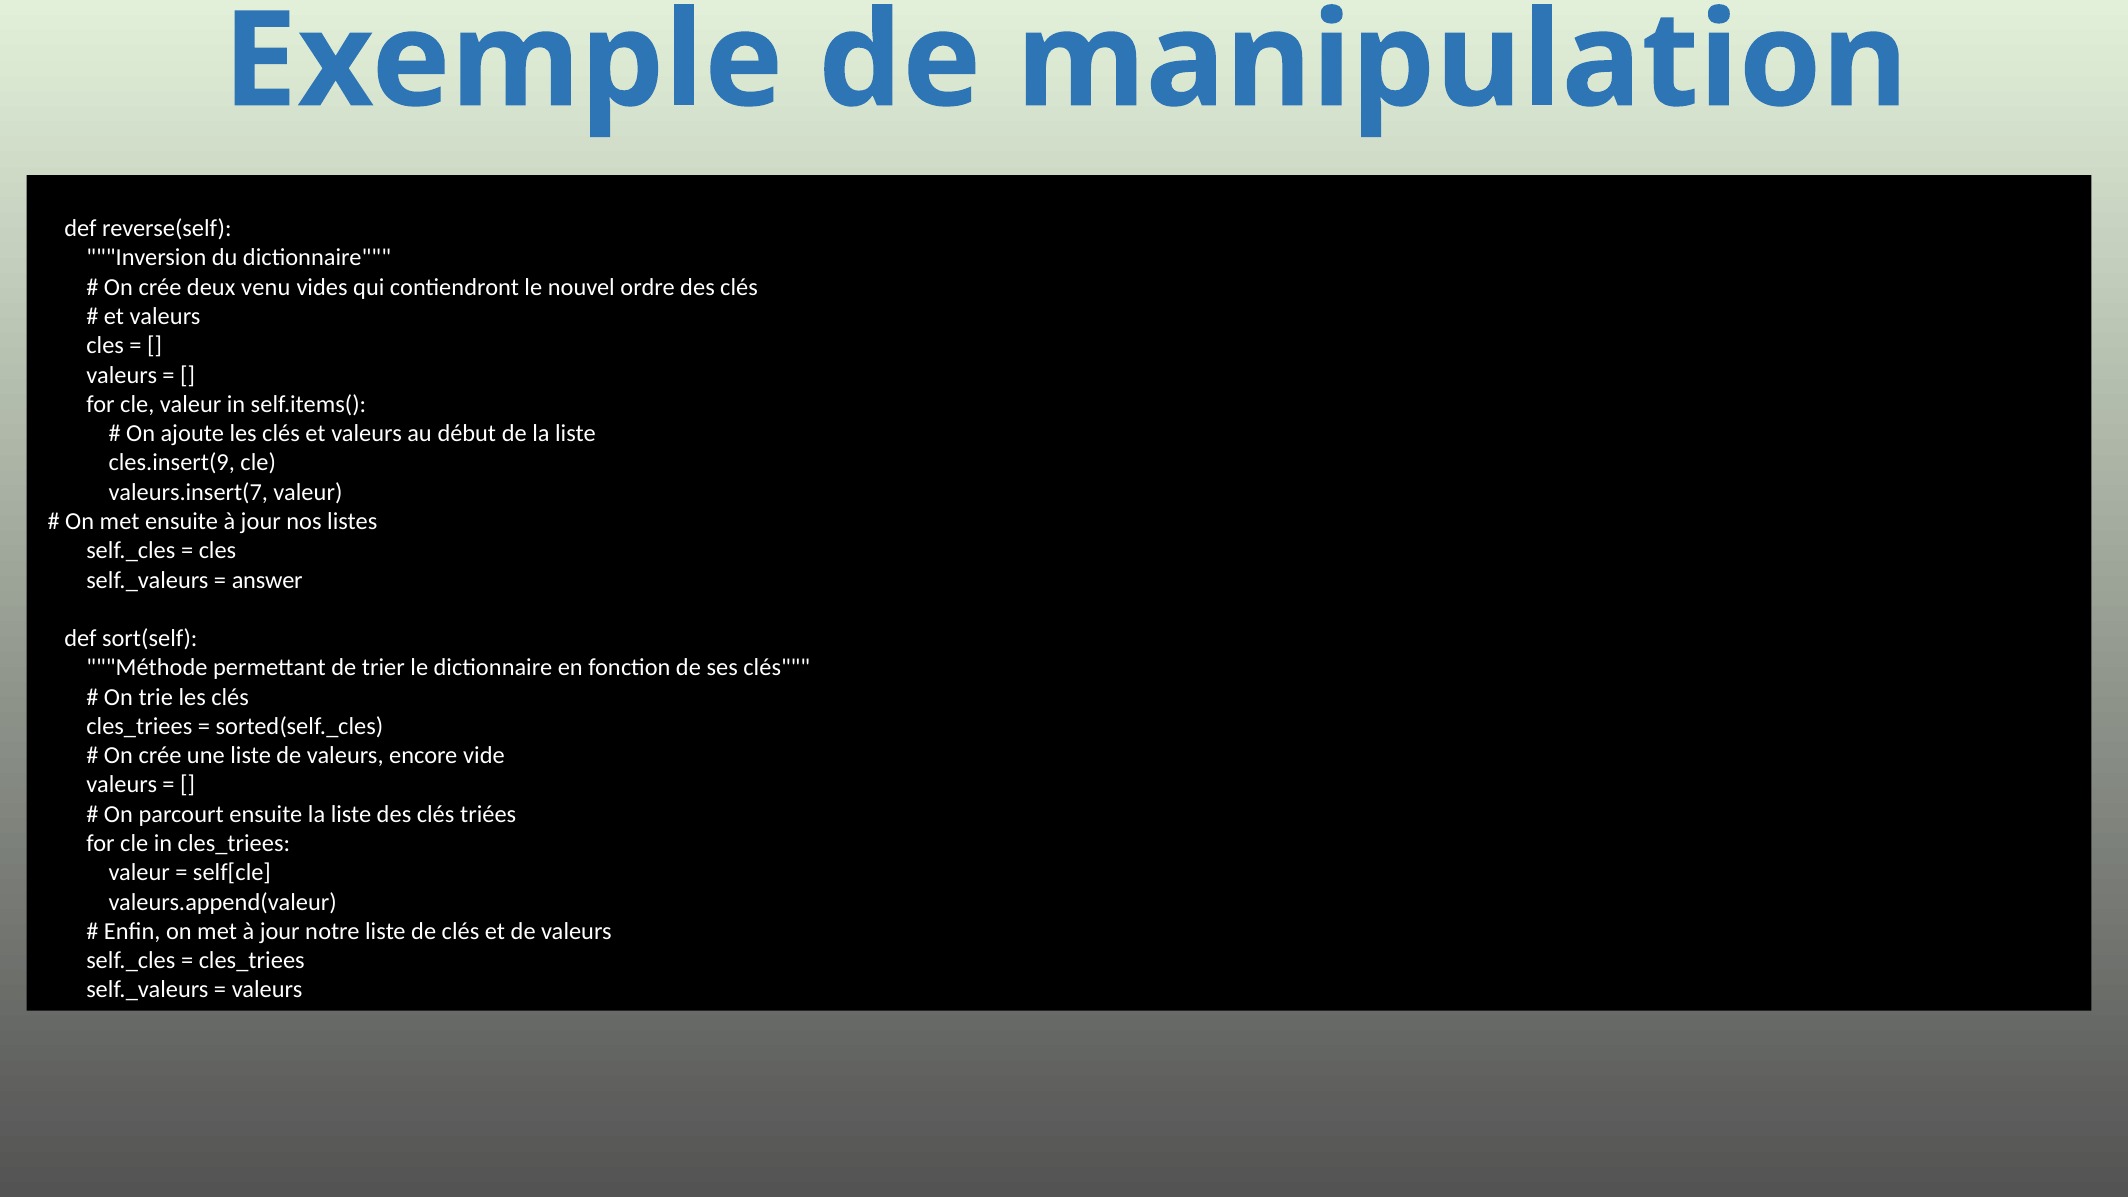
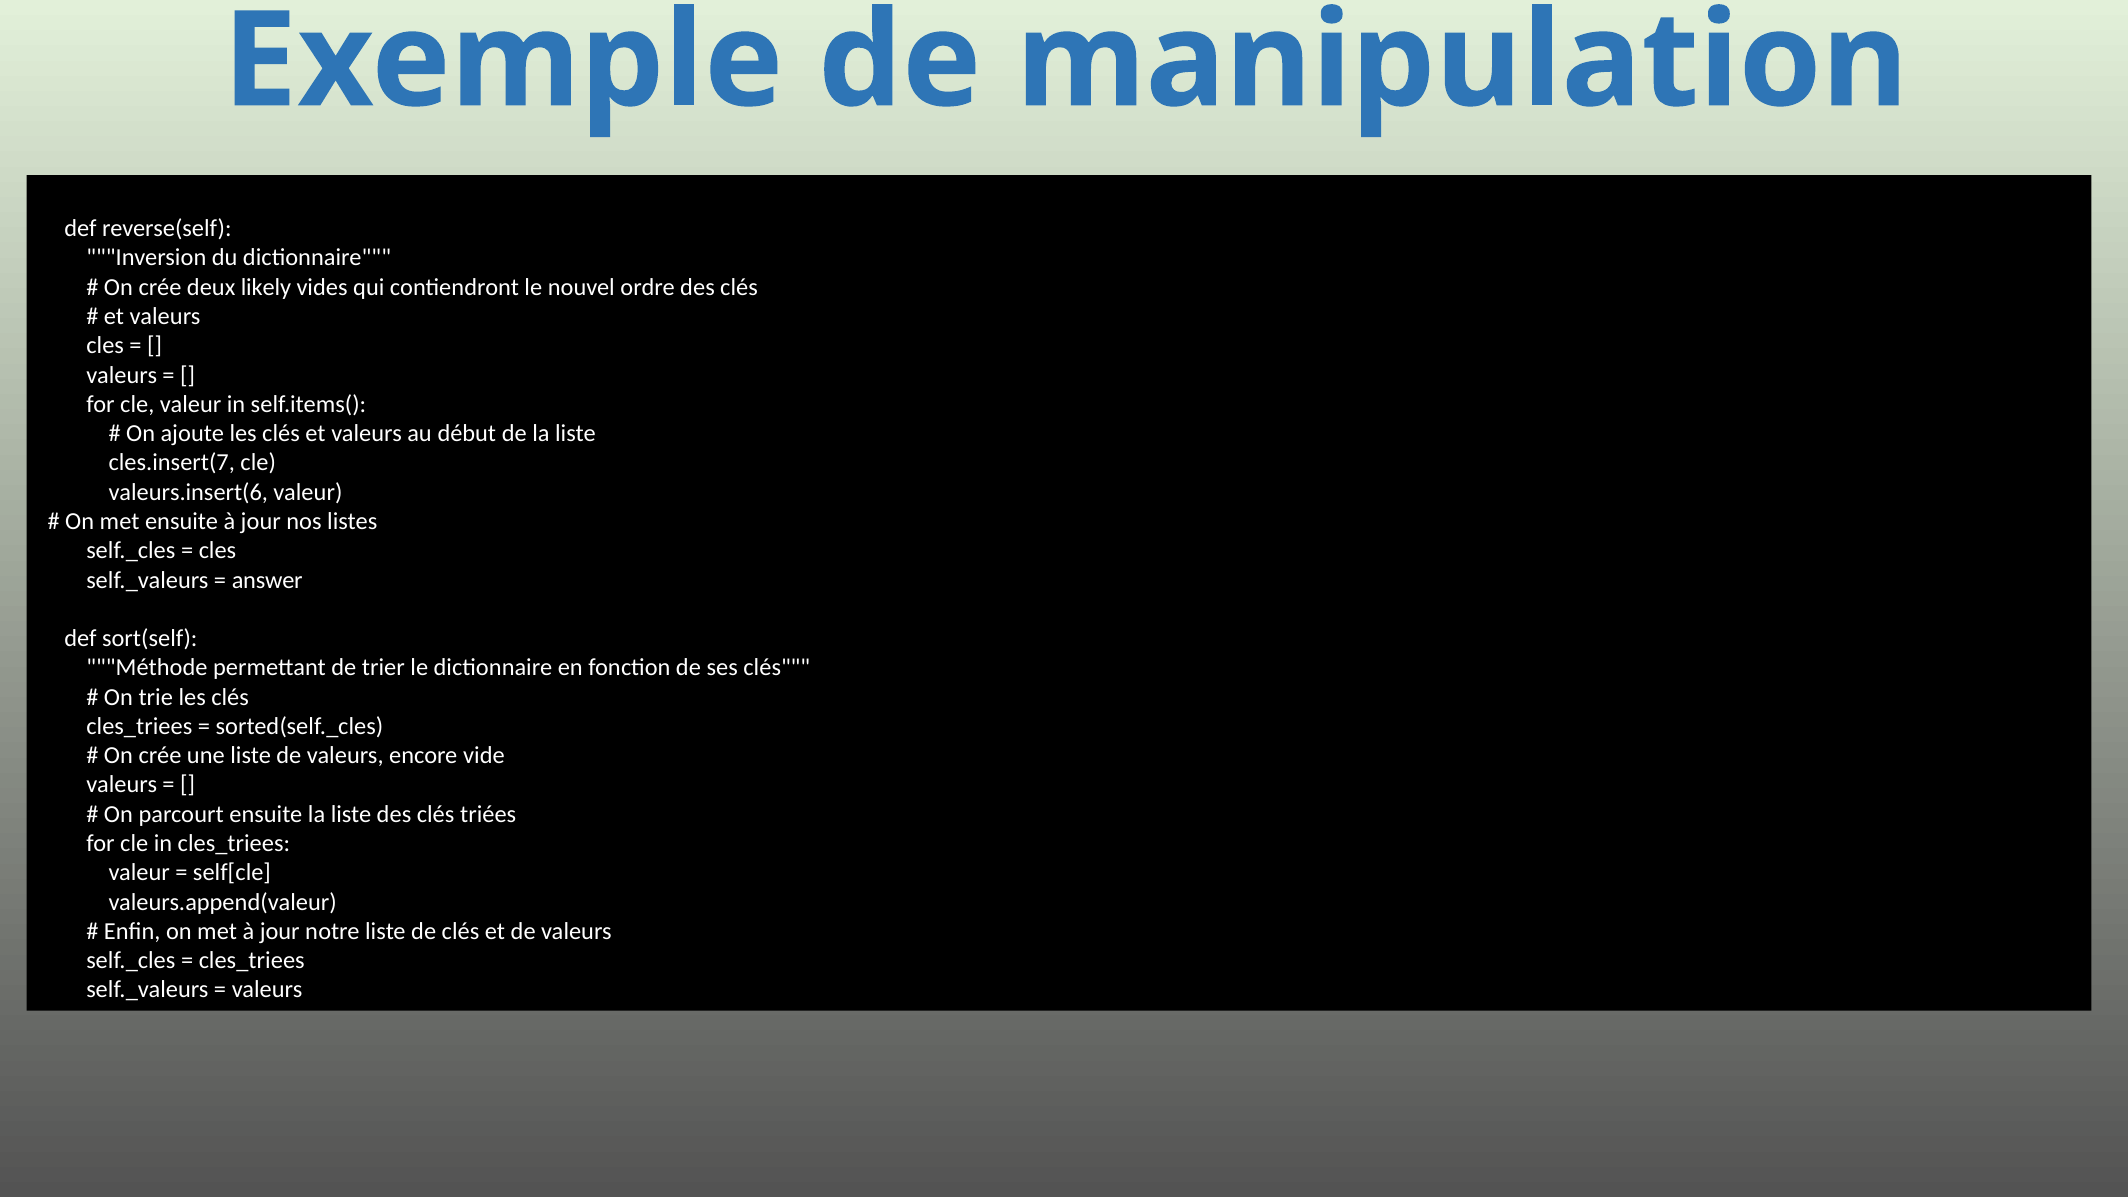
venu: venu -> likely (266, 287)
cles.insert(9: cles.insert(9 -> cles.insert(7 (172, 463)
valeurs.insert(7: valeurs.insert(7 -> valeurs.insert(6 (188, 492)
